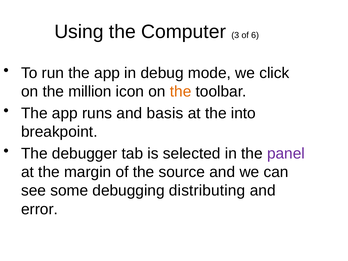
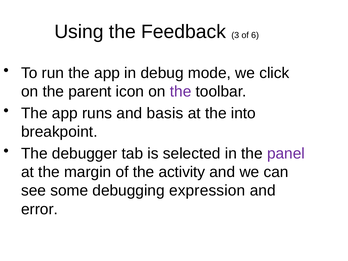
Computer: Computer -> Feedback (184, 32)
million: million -> parent (90, 92)
the colour: orange -> purple (181, 92)
source: source -> activity (182, 172)
distributing: distributing -> expression (207, 191)
